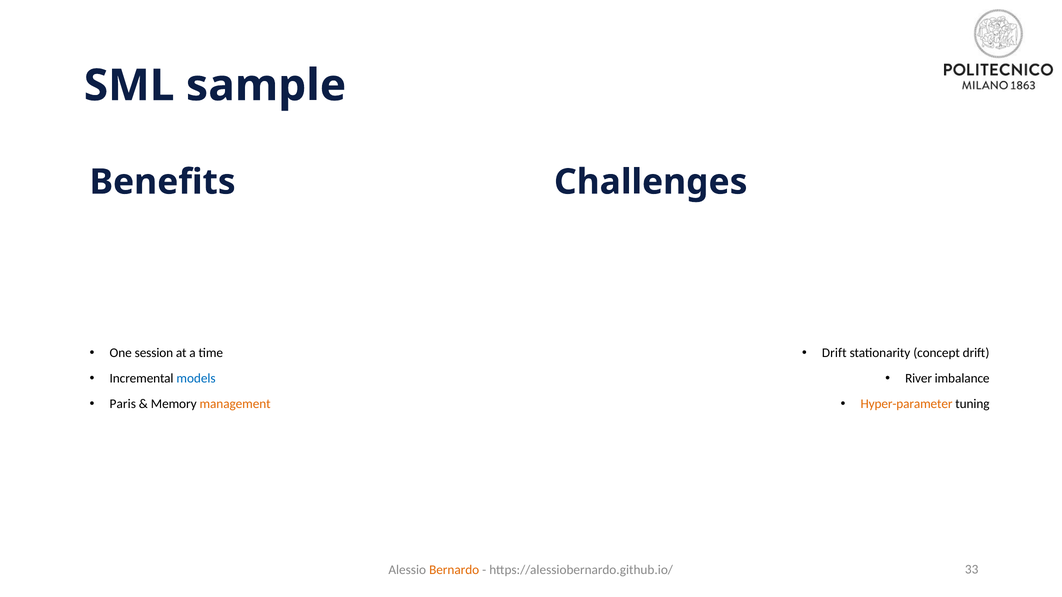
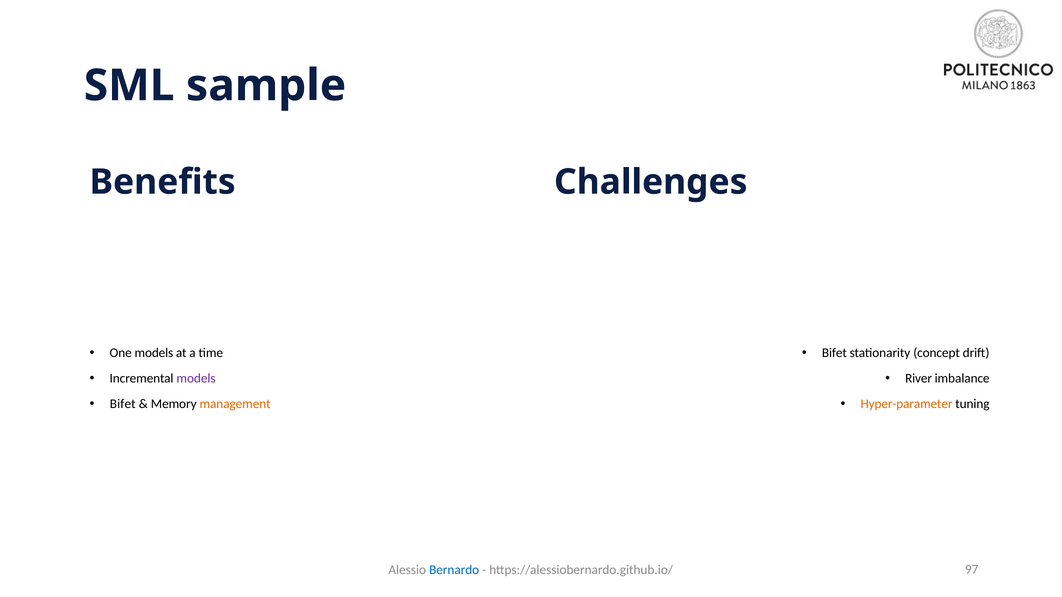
One session: session -> models (154, 353)
Drift: Drift -> Bifet (834, 353)
models colour: blue -> purple (196, 379)
Paris: Paris -> Bifet (123, 404)
Bernardo colour: orange -> blue (454, 570)
33: 33 -> 97 (972, 570)
